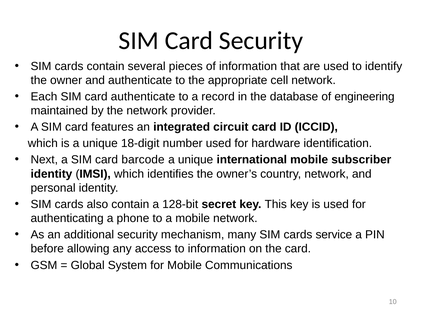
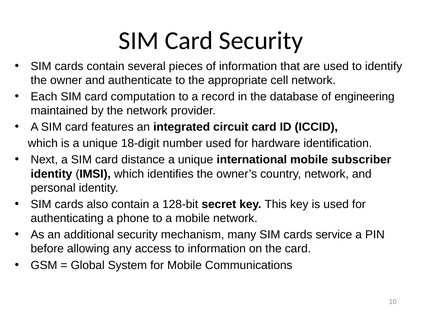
card authenticate: authenticate -> computation (143, 97)
barcode: barcode -> distance (143, 160)
